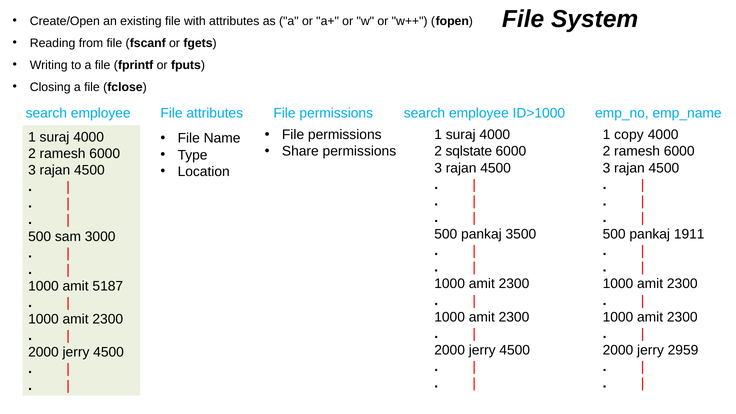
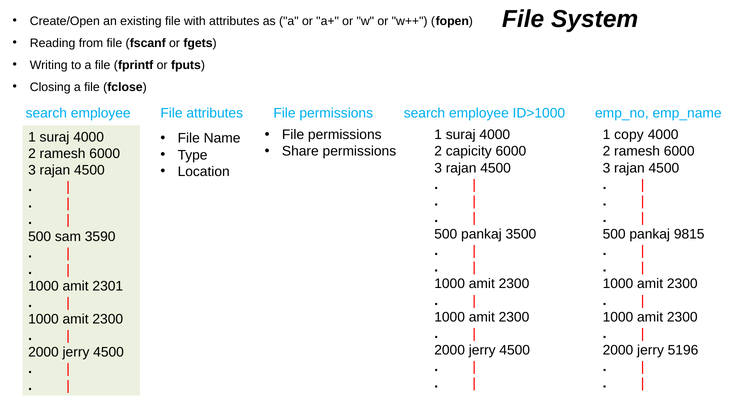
sqlstate: sqlstate -> capicity (469, 151)
1911: 1911 -> 9815 (689, 234)
3000: 3000 -> 3590 (100, 236)
5187: 5187 -> 2301 (108, 286)
2959: 2959 -> 5196 (683, 350)
